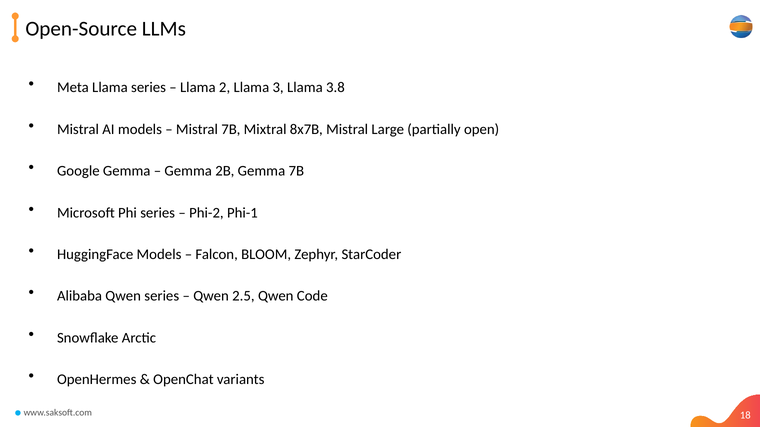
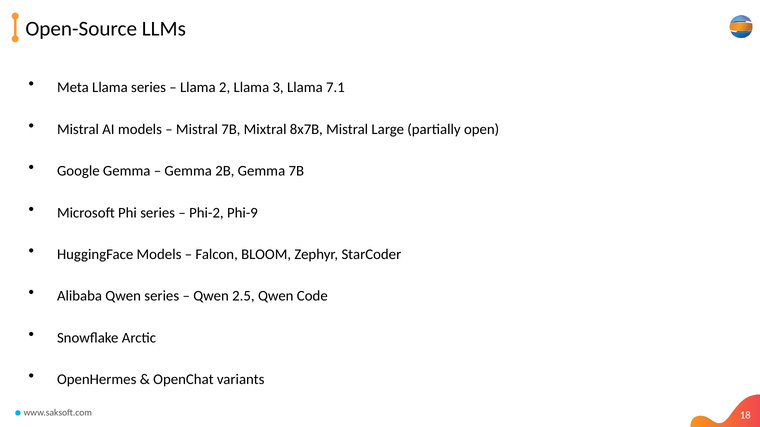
3.8: 3.8 -> 7.1 (335, 88)
Phi-1: Phi-1 -> Phi-9 (242, 213)
